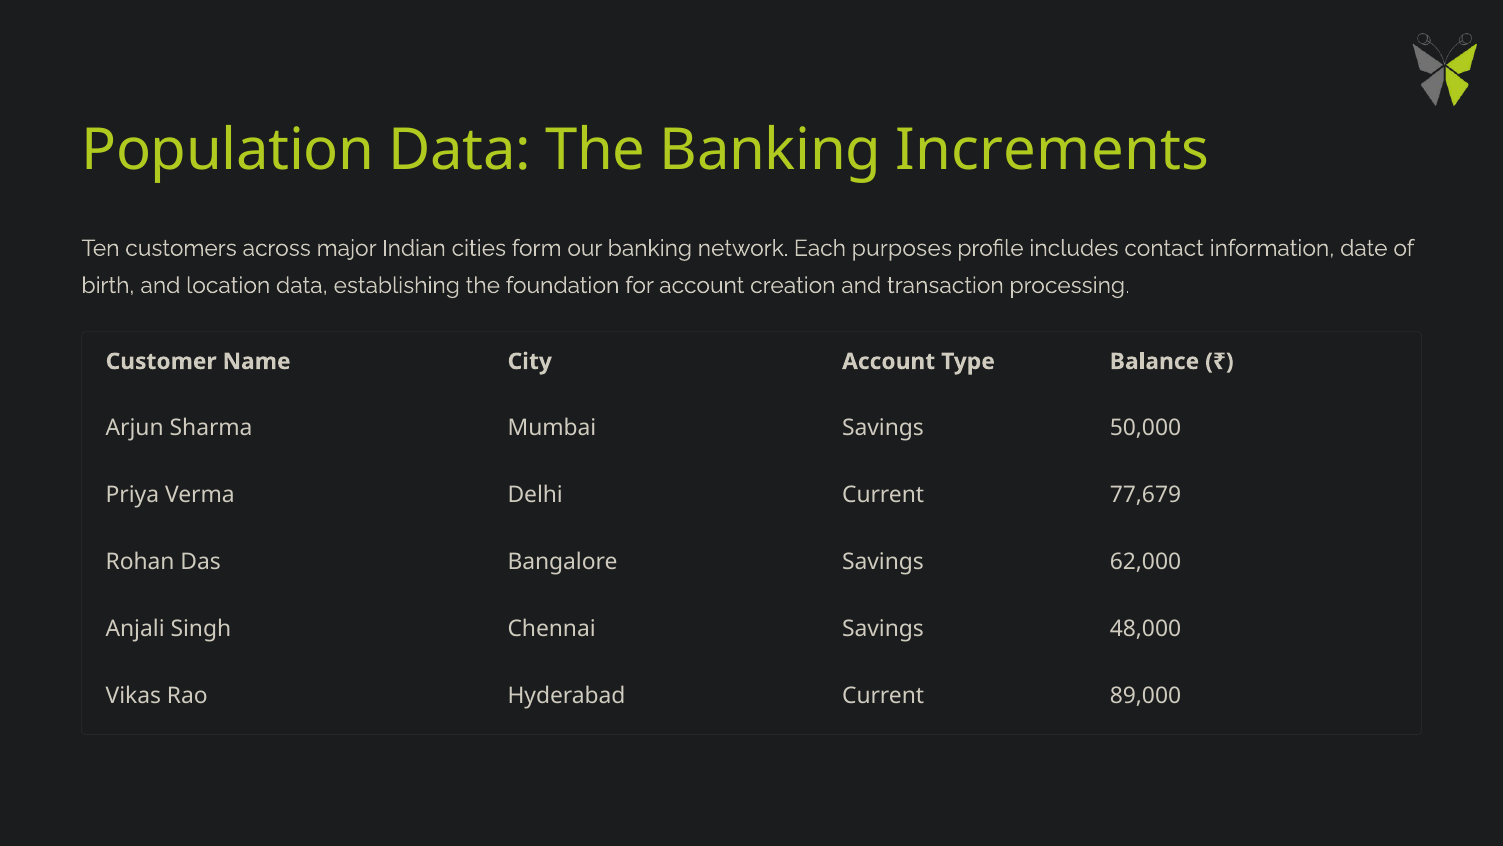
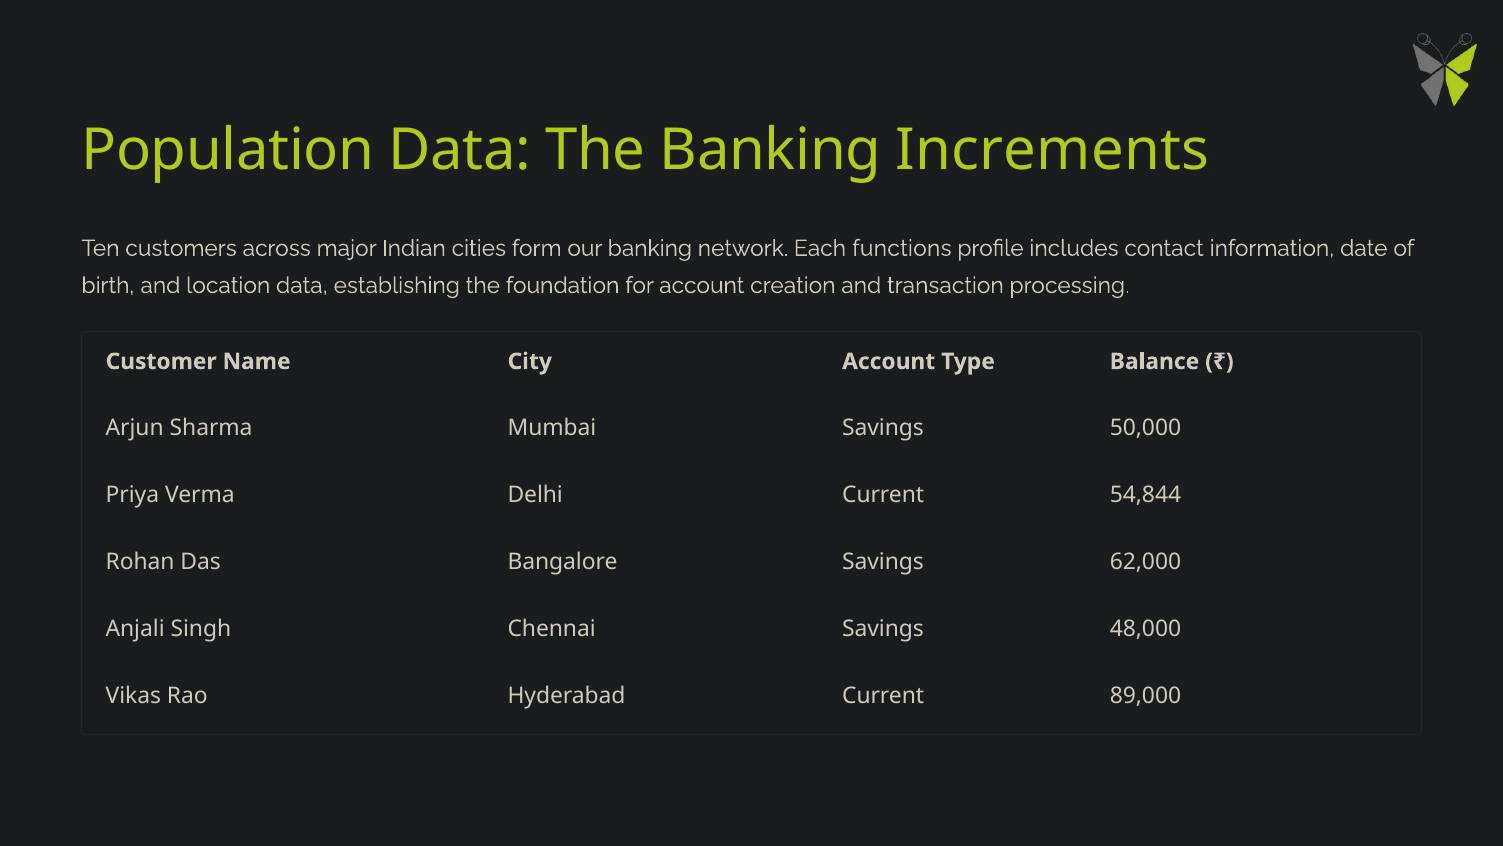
purposes: purposes -> functions (902, 248)
77,679: 77,679 -> 54,844 (1145, 495)
